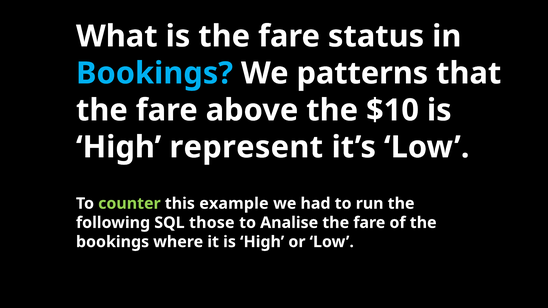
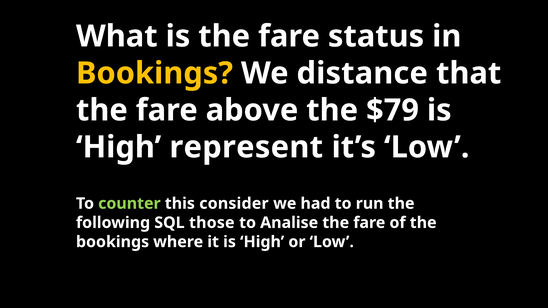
Bookings colour: light blue -> yellow (154, 73)
patterns: patterns -> distance (362, 73)
$10: $10 -> $79 (392, 110)
example: example -> consider (234, 204)
